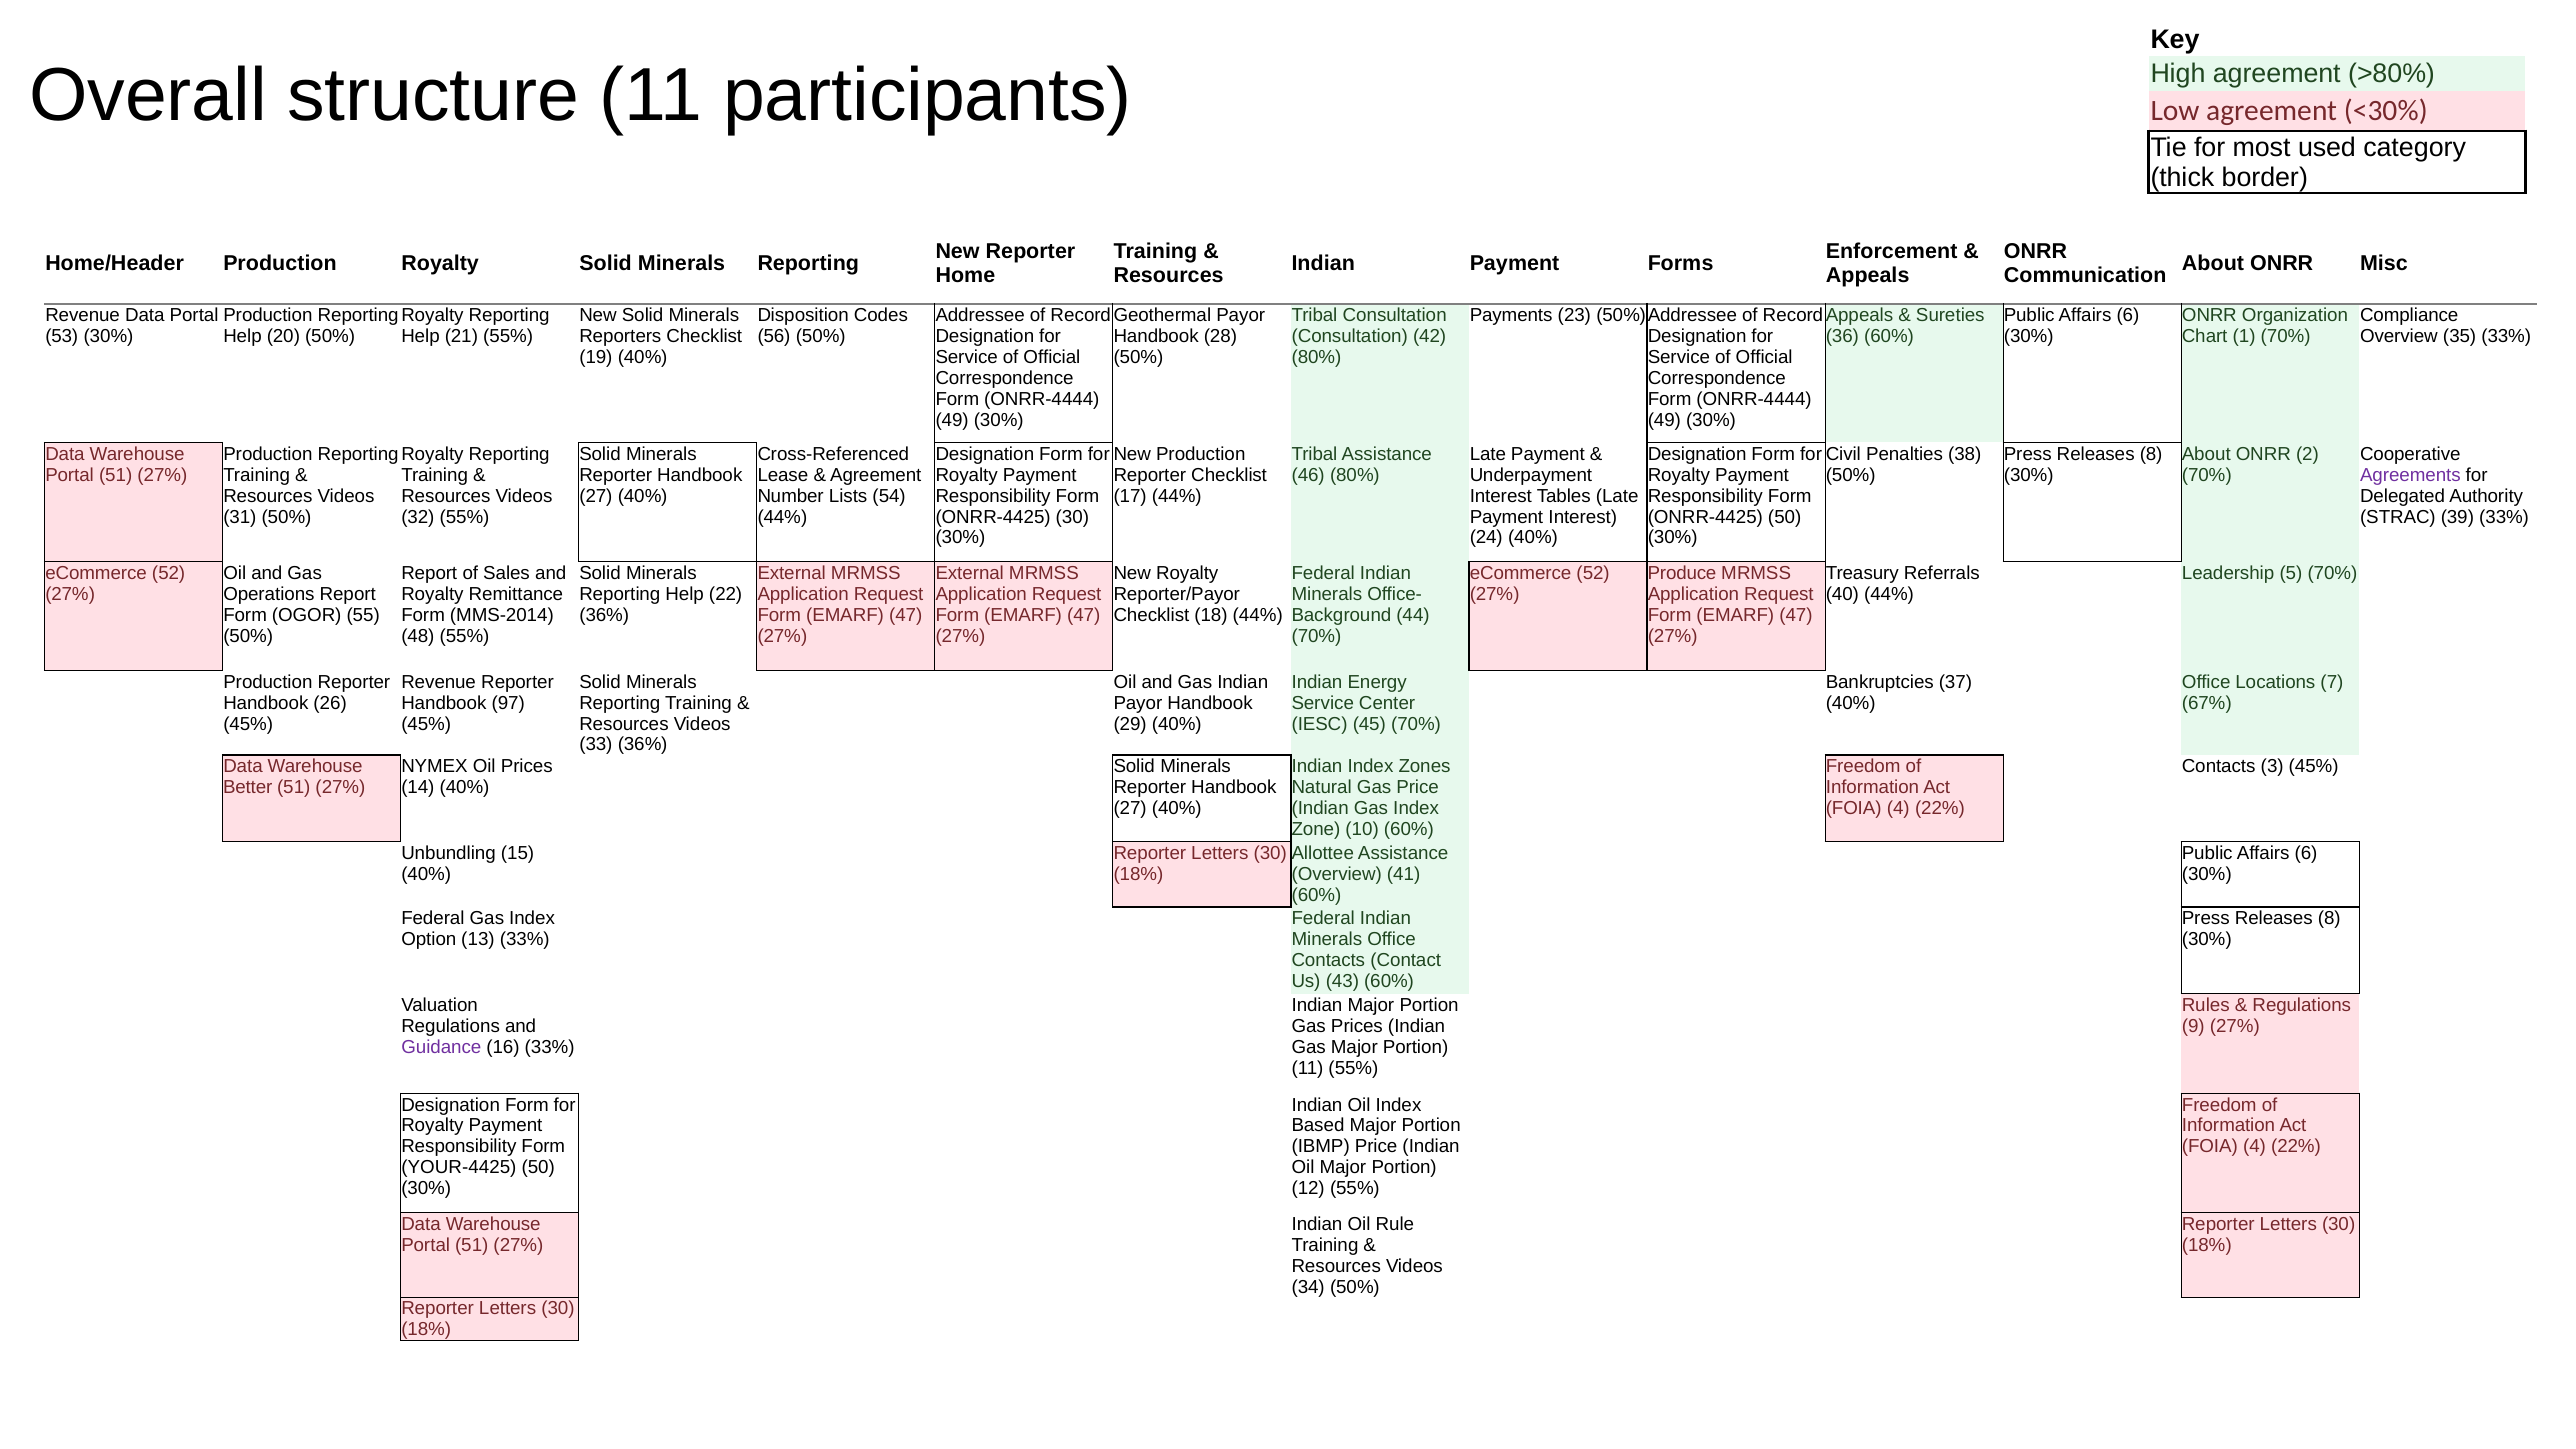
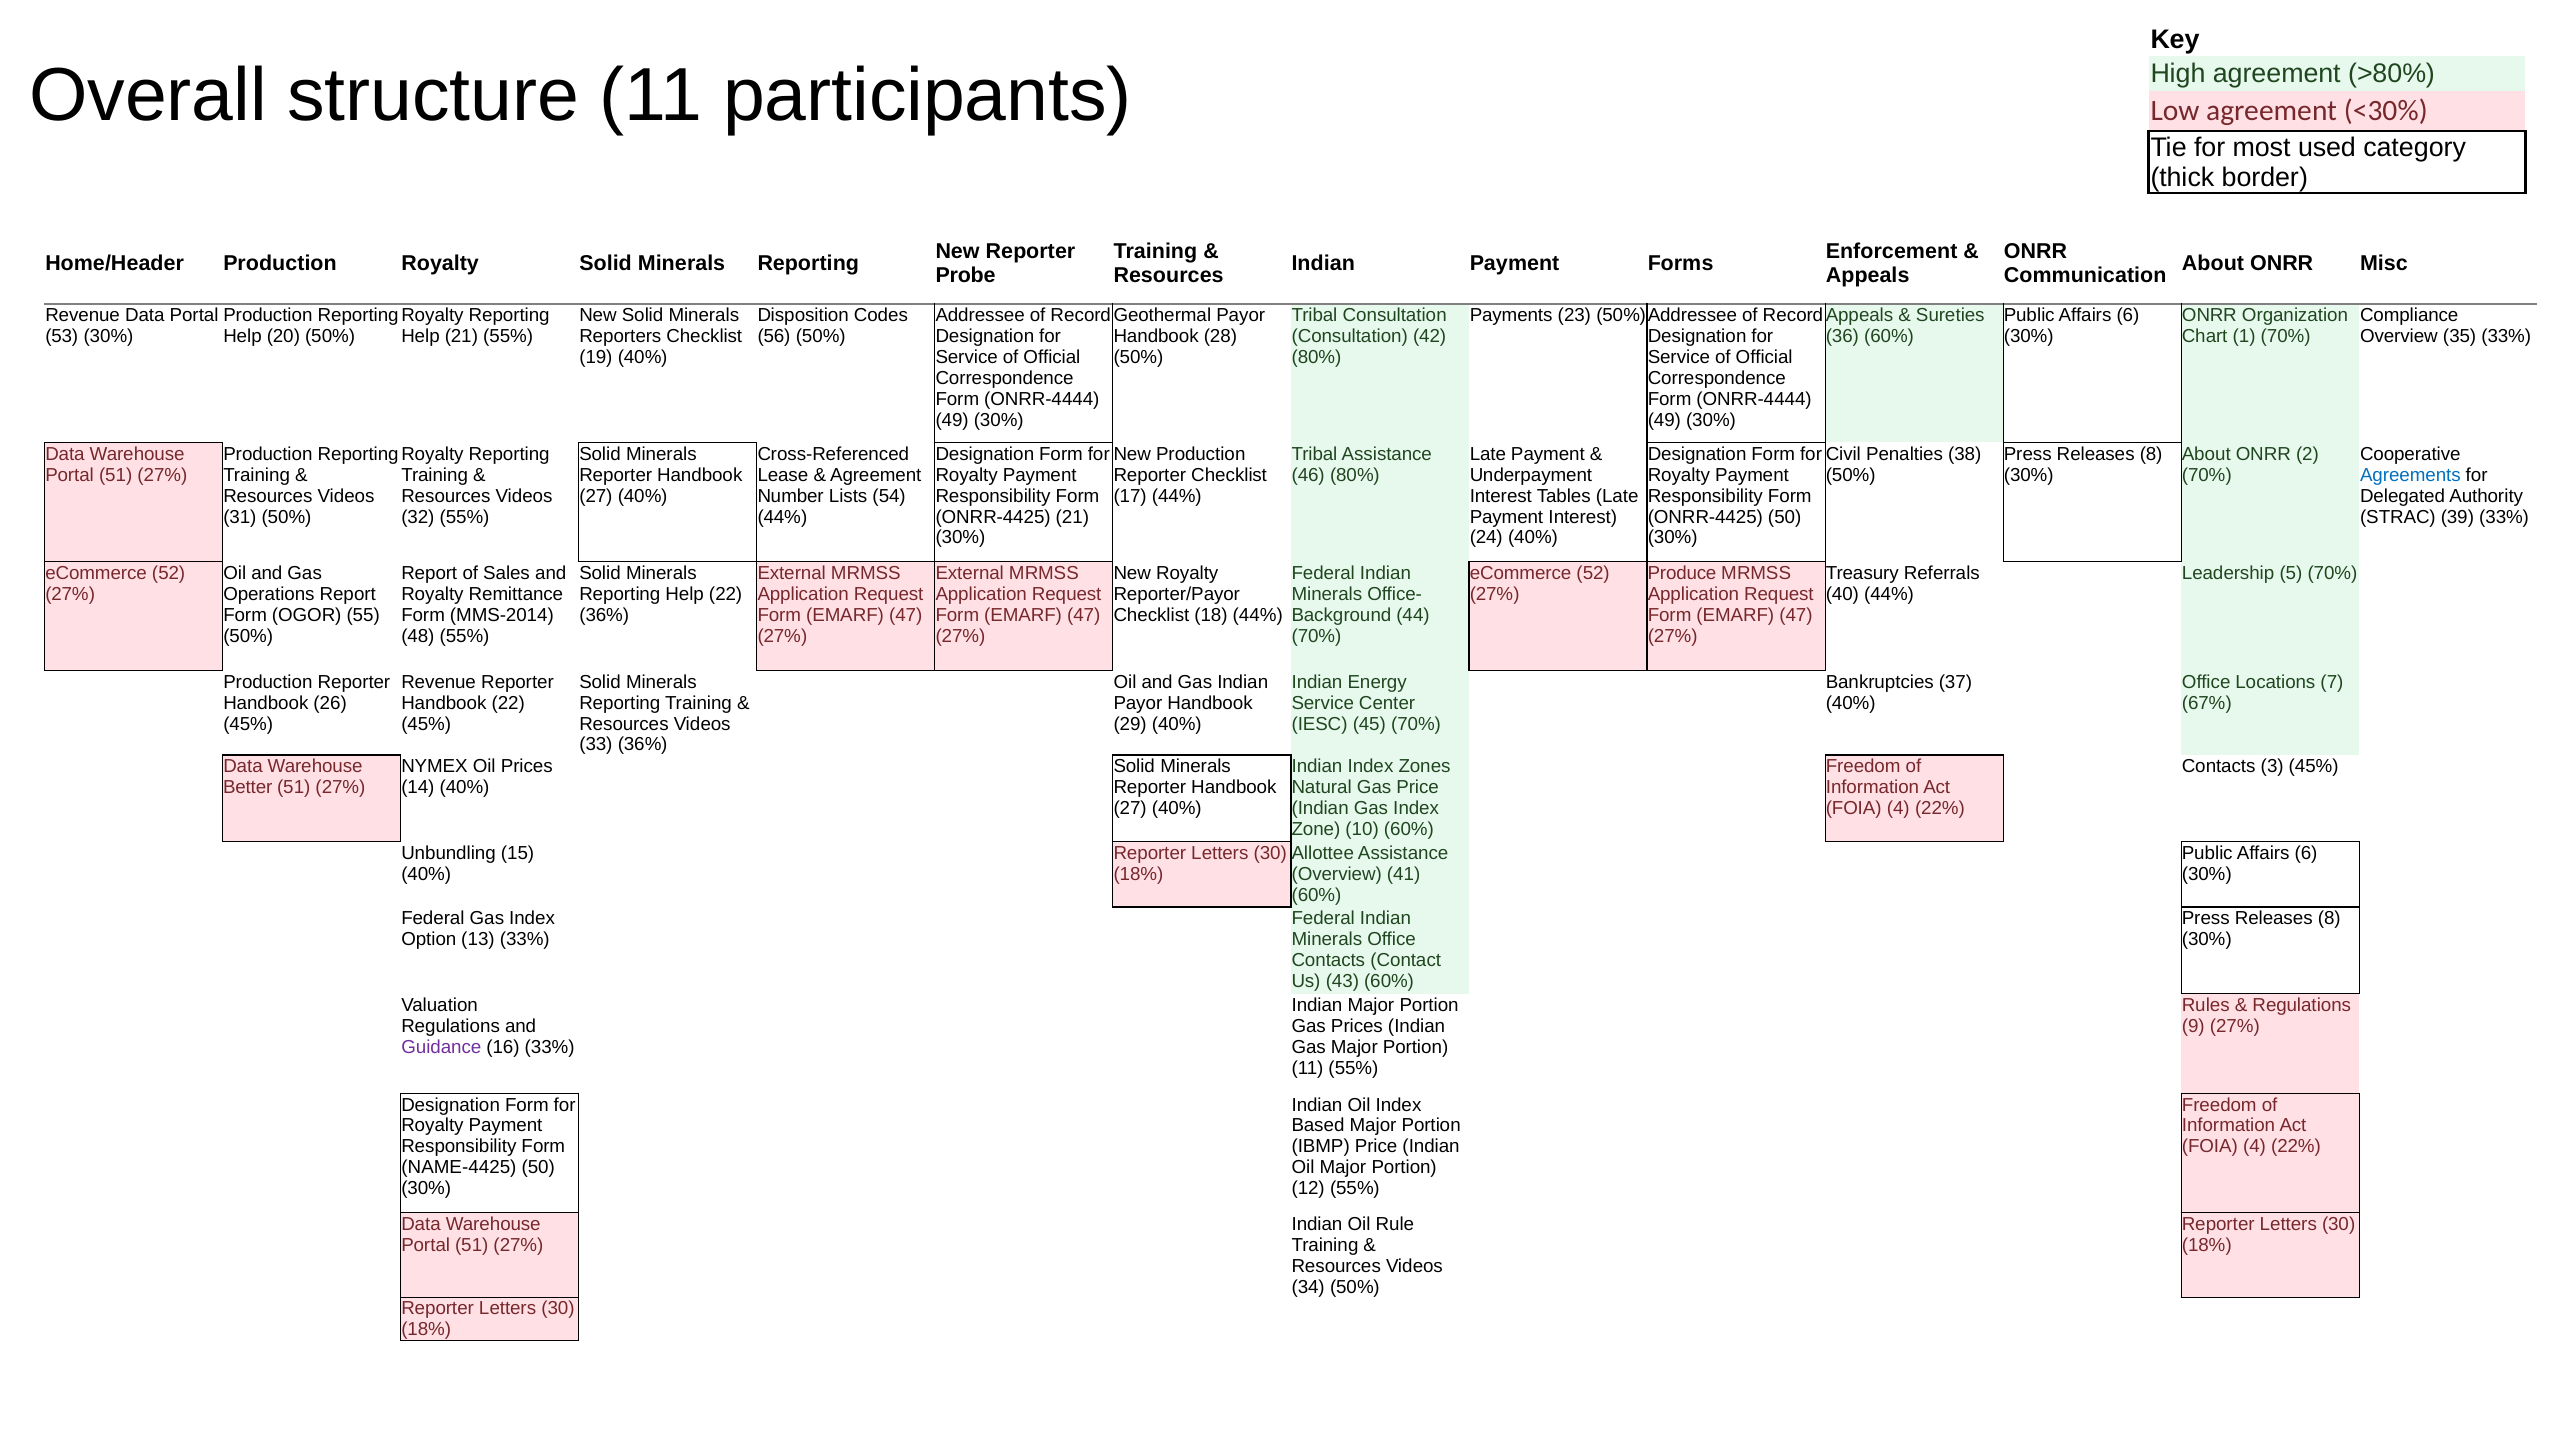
Home: Home -> Probe (966, 275)
Agreements colour: purple -> blue (2410, 475)
ONRR-4425 30: 30 -> 21 (1072, 517)
Handbook 97: 97 -> 22 (508, 703)
YOUR-4425: YOUR-4425 -> NAME-4425 (459, 1168)
